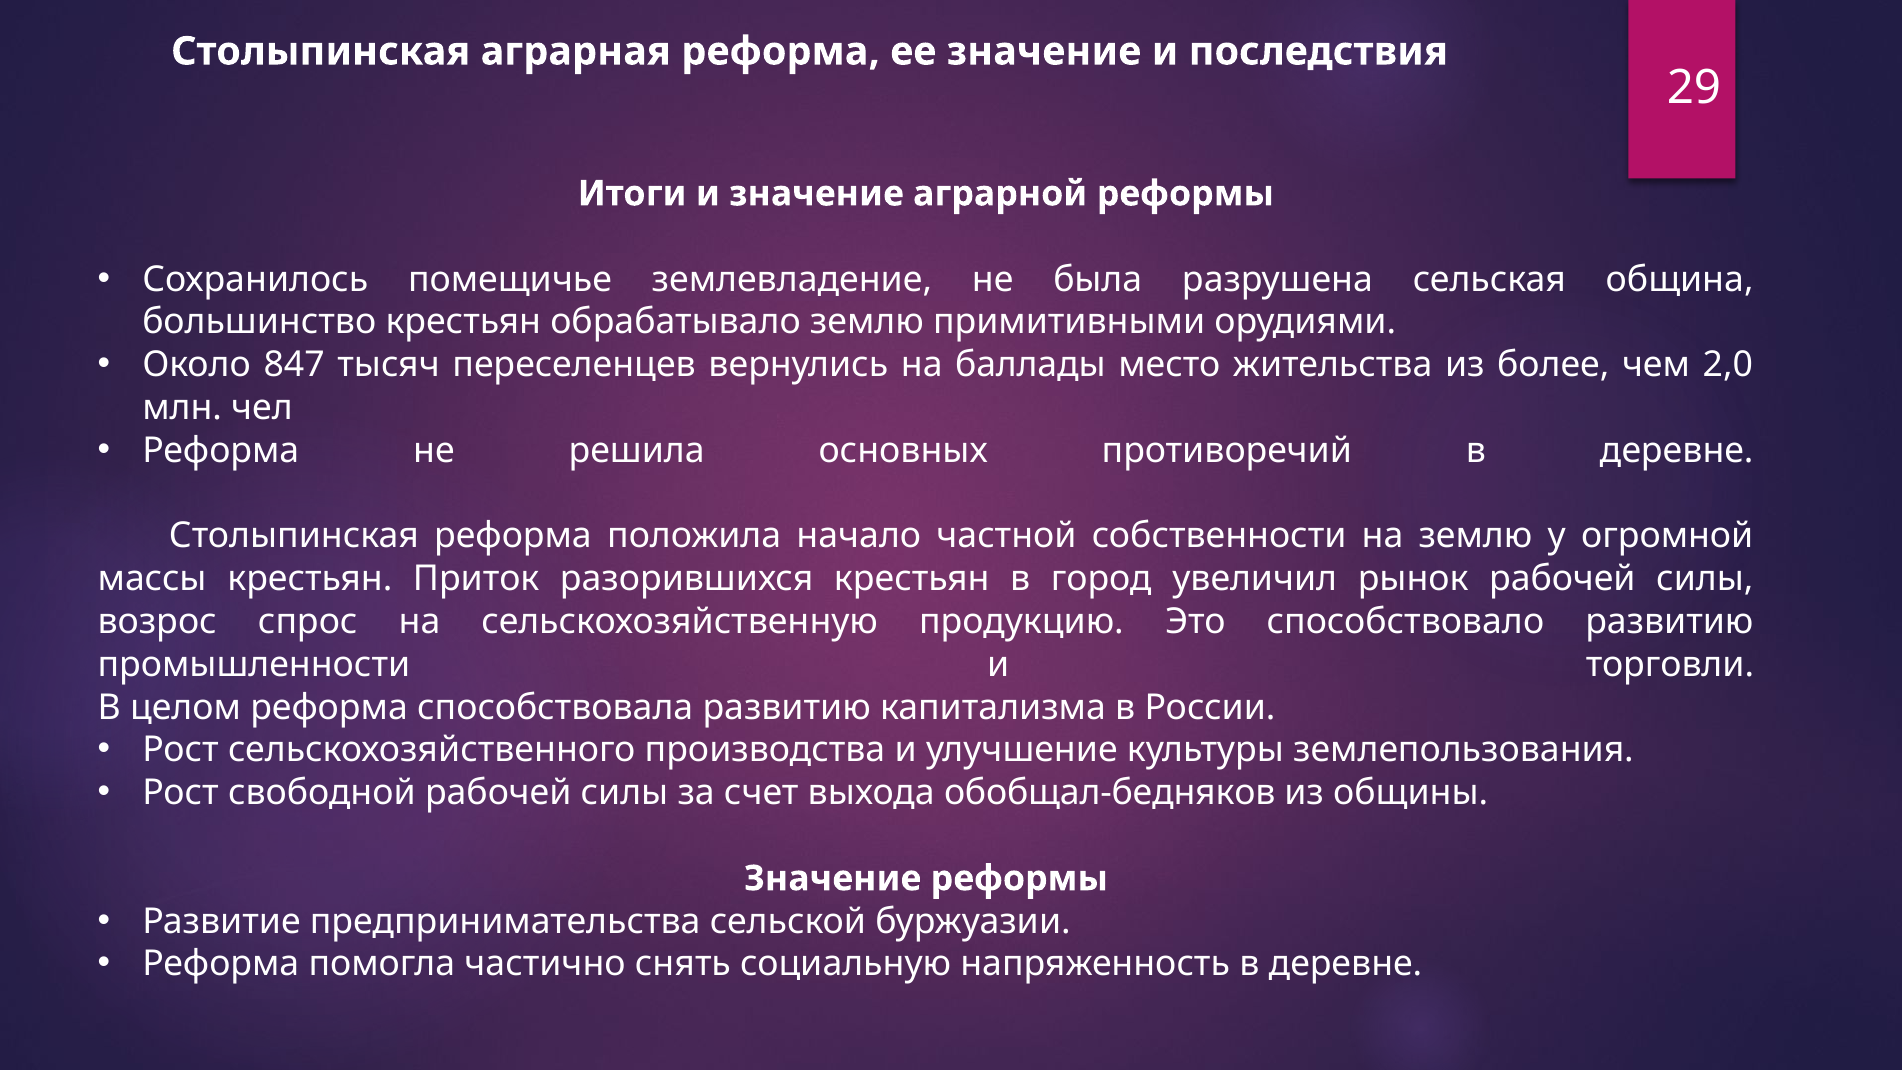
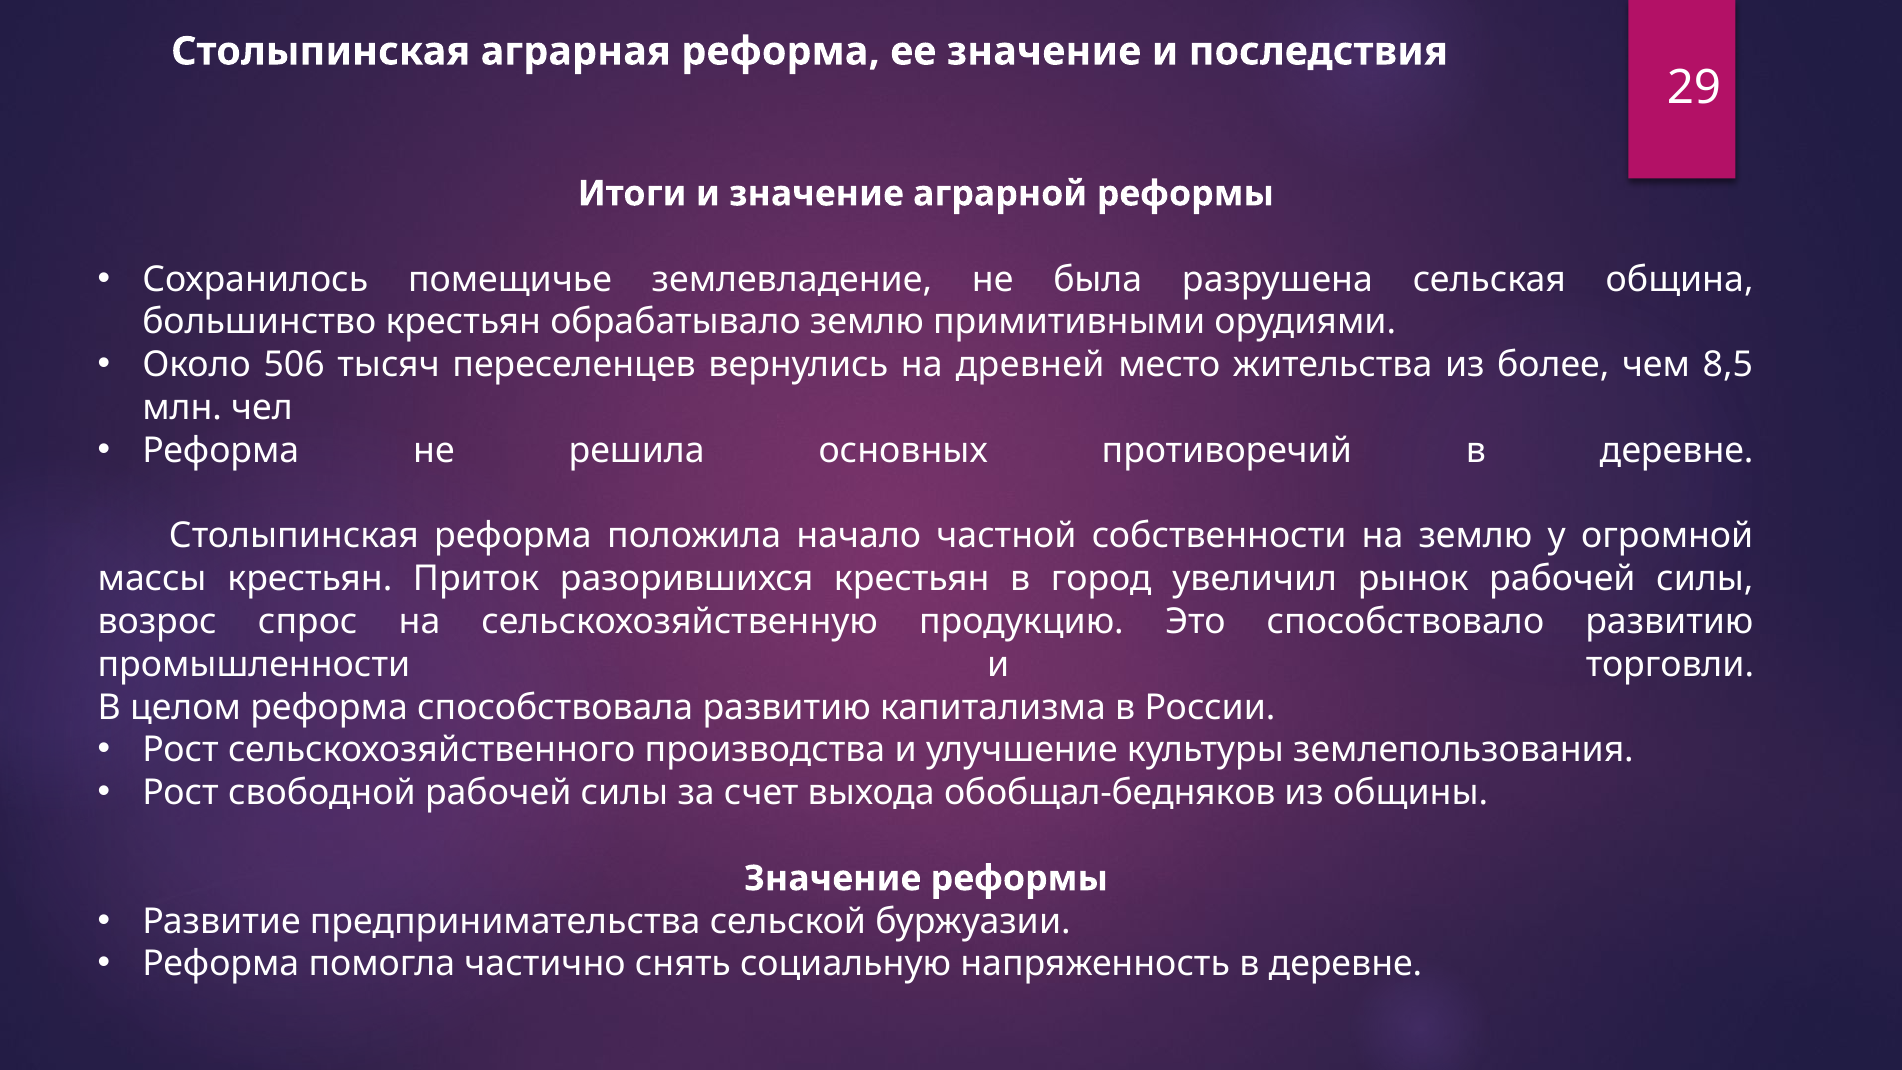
847: 847 -> 506 (294, 365)
баллады: баллады -> древней (1030, 365)
2,0: 2,0 -> 8,5 (1728, 365)
